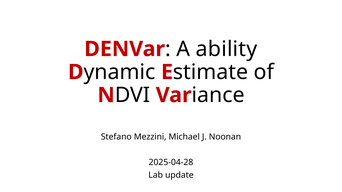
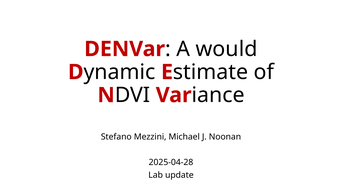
ability: ability -> would (227, 49)
